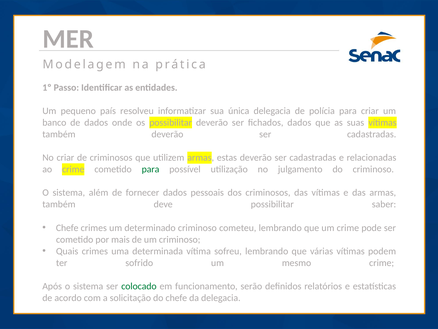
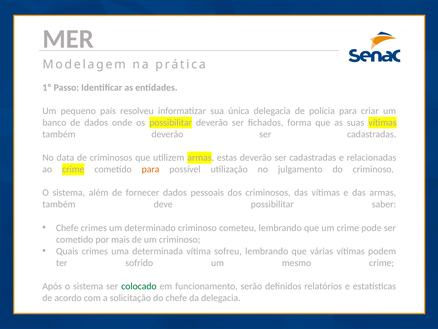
fichados dados: dados -> forma (299, 122)
No criar: criar -> data (65, 157)
para colour: green -> orange (151, 169)
